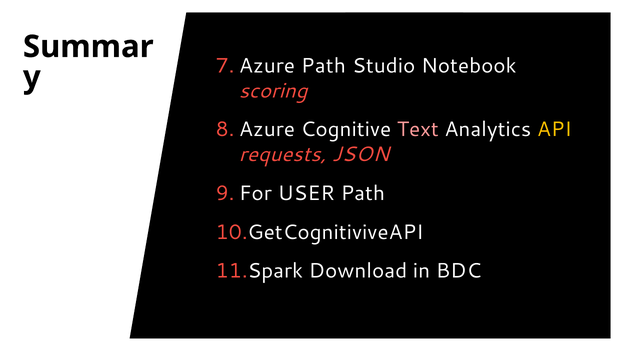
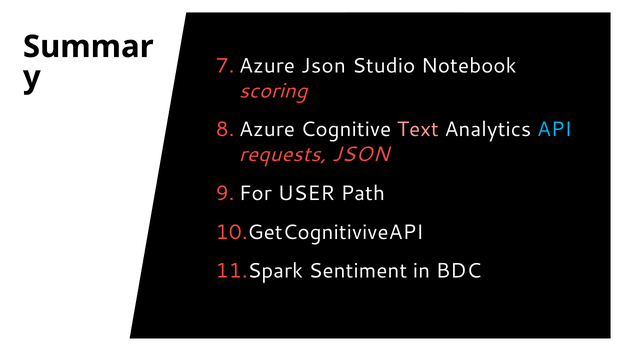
Path: Path -> Json (323, 66)
API colour: yellow -> light blue (554, 129)
Download: Download -> Sentiment (358, 271)
